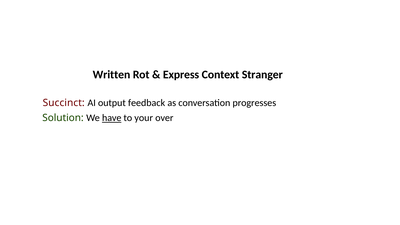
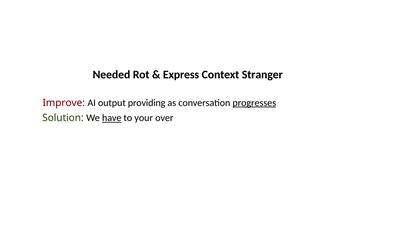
Written: Written -> Needed (111, 75)
Succinct: Succinct -> Improve (64, 103)
feedback: feedback -> providing (147, 103)
progresses underline: none -> present (254, 103)
